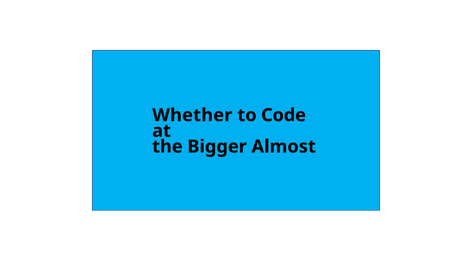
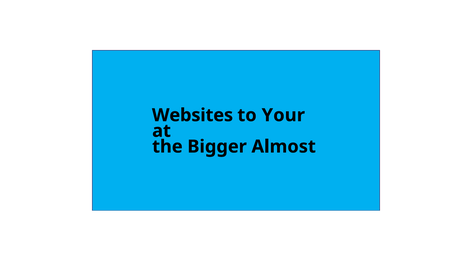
Whether: Whether -> Websites (192, 115)
Code: Code -> Your (283, 115)
